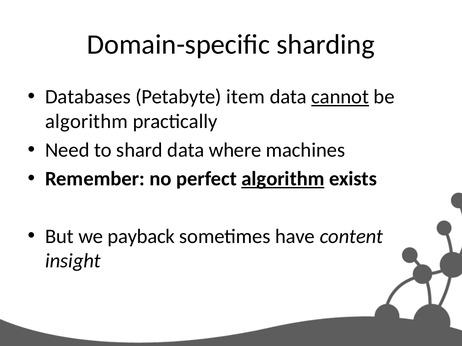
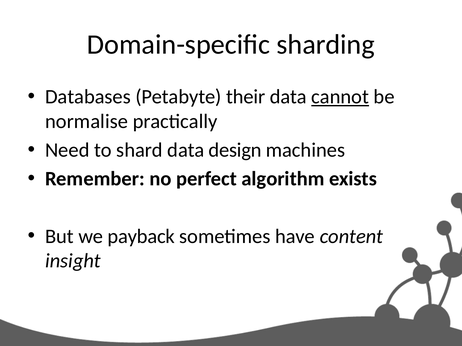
item: item -> their (246, 97)
algorithm: algorithm -> normalise (87, 122)
where: where -> design (235, 150)
algorithm underline: present -> none (283, 179)
